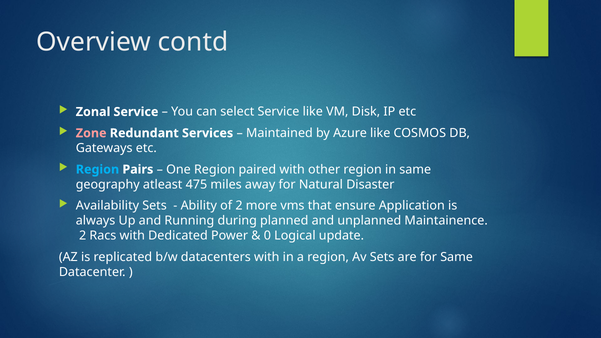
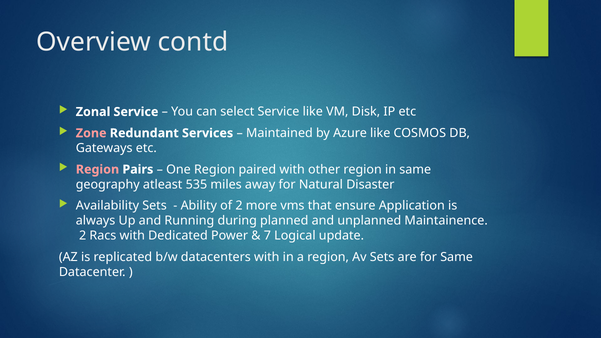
Region colour: light blue -> pink (97, 169)
475: 475 -> 535 (196, 185)
0: 0 -> 7 (267, 236)
